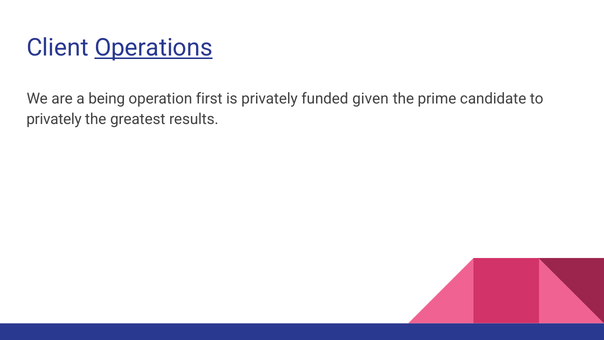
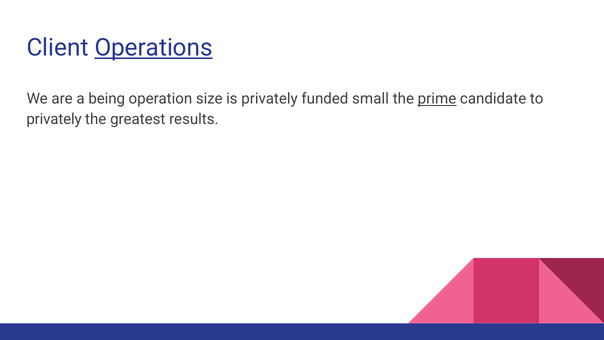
first: first -> size (209, 99)
given: given -> small (371, 99)
prime underline: none -> present (437, 99)
